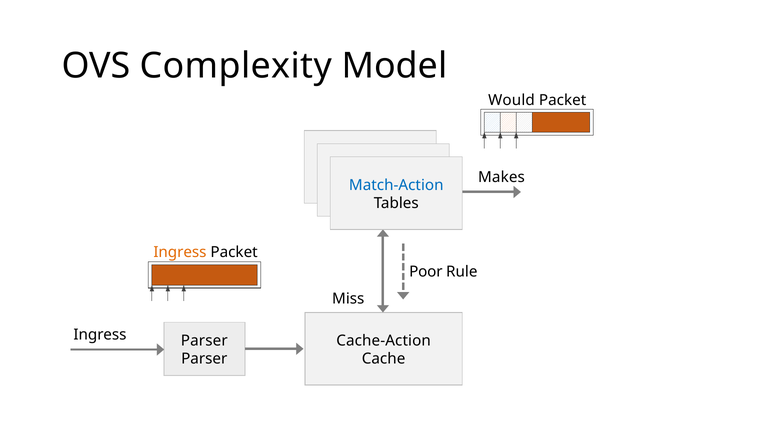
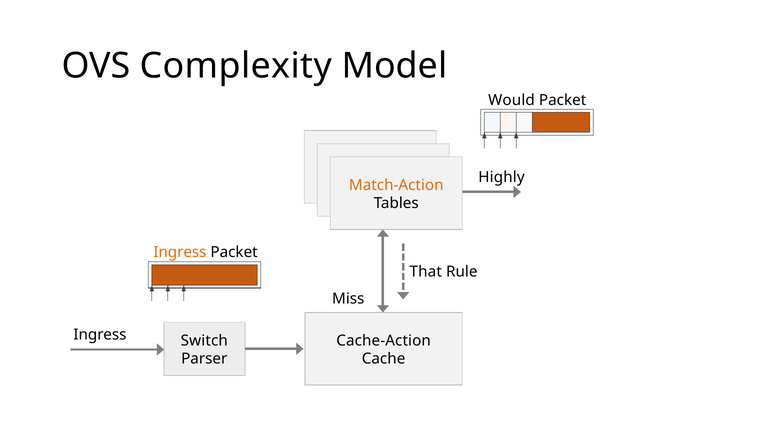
Makes: Makes -> Highly (501, 177)
Match-Action colour: blue -> orange (396, 185)
Poor: Poor -> That (426, 272)
Parser: Parser -> Switch (204, 341)
